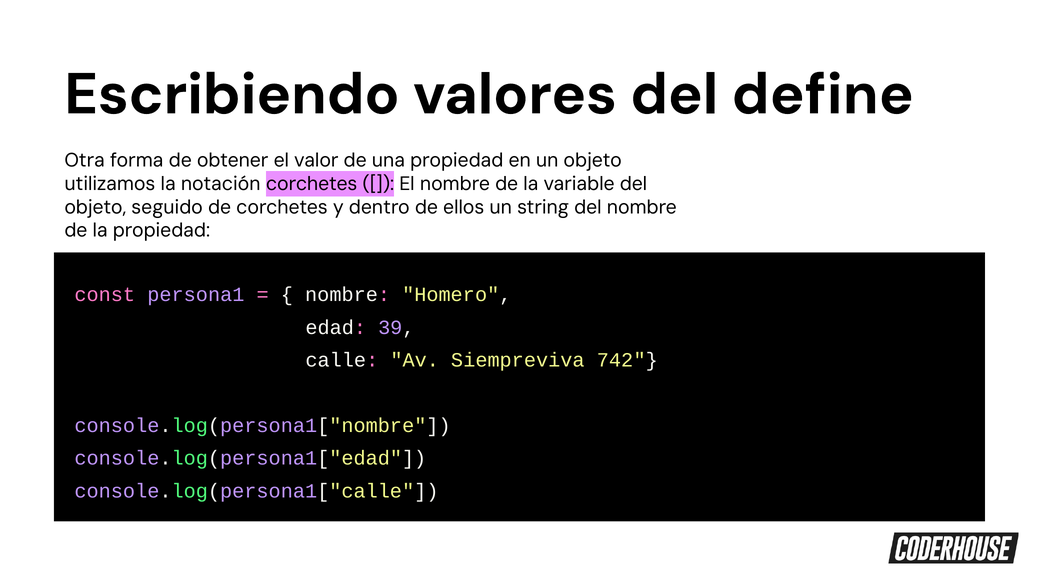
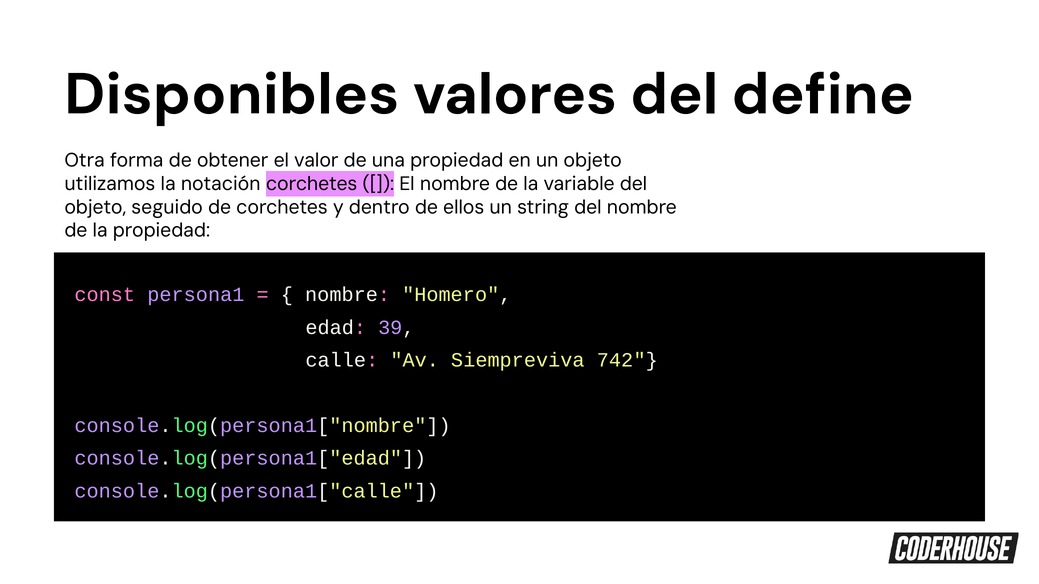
Escribiendo: Escribiendo -> Disponibles (232, 94)
